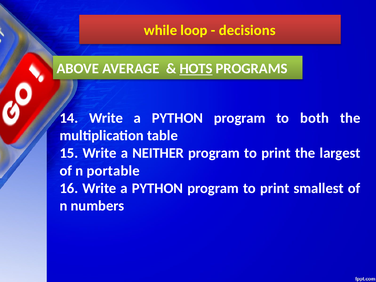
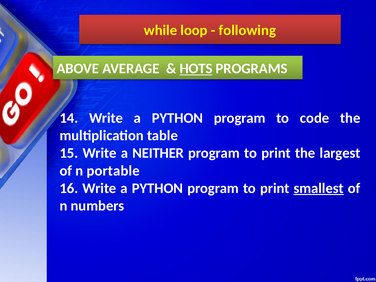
decisions: decisions -> following (247, 30)
both: both -> code (315, 118)
smallest underline: none -> present (319, 188)
